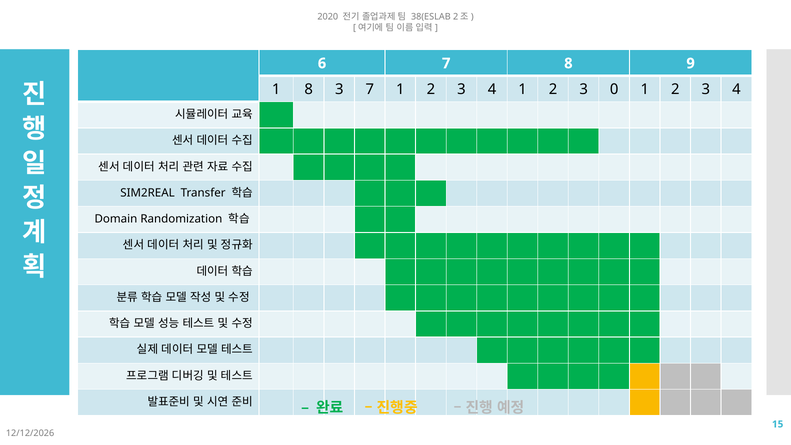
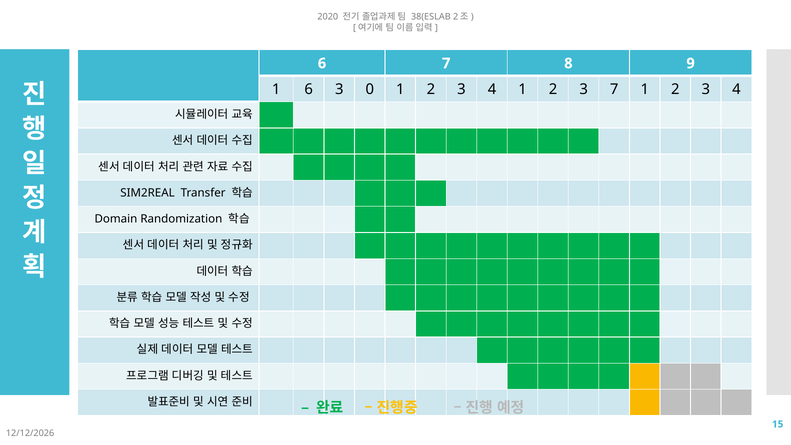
1 8: 8 -> 6 (309, 90)
3 7: 7 -> 0 (370, 90)
3 0: 0 -> 7 (614, 90)
